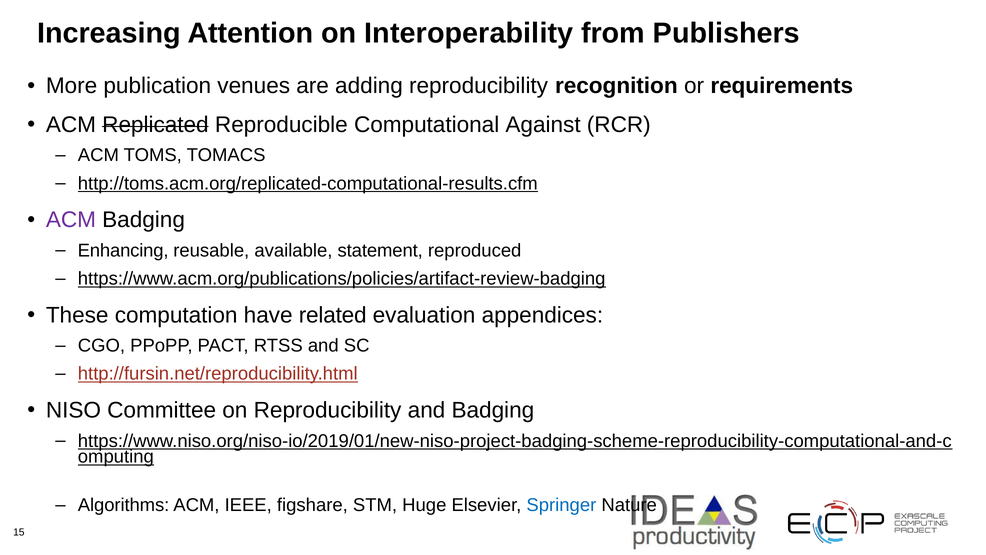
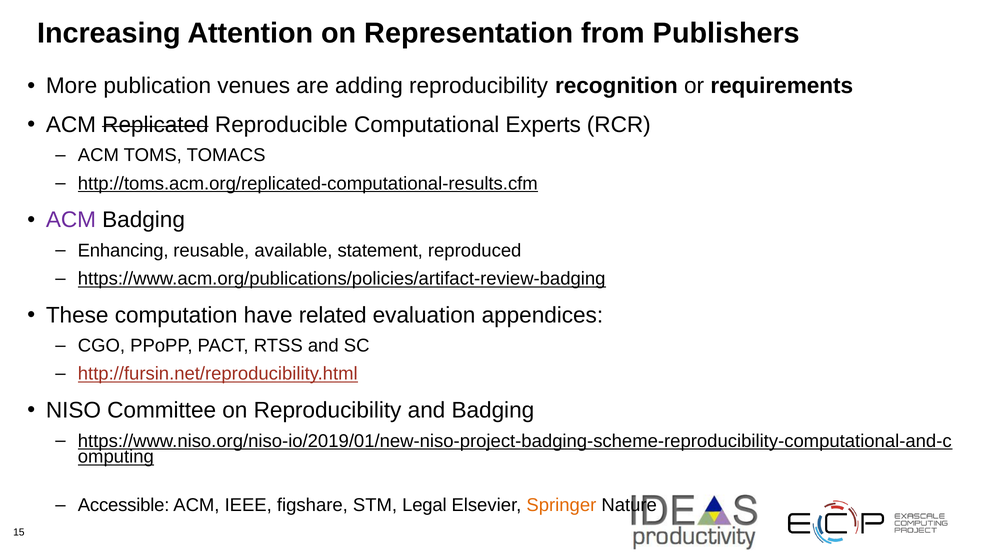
Interoperability: Interoperability -> Representation (469, 33)
Against: Against -> Experts (543, 125)
Algorithms: Algorithms -> Accessible (124, 505)
Huge: Huge -> Legal (424, 505)
Springer colour: blue -> orange (561, 505)
